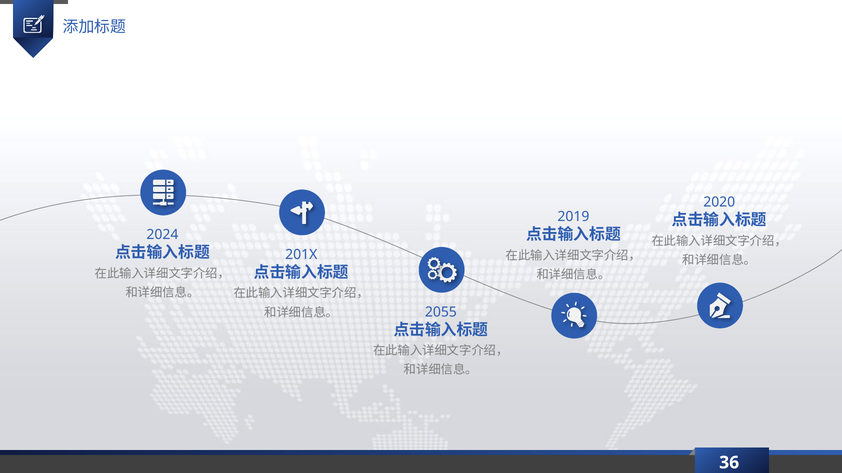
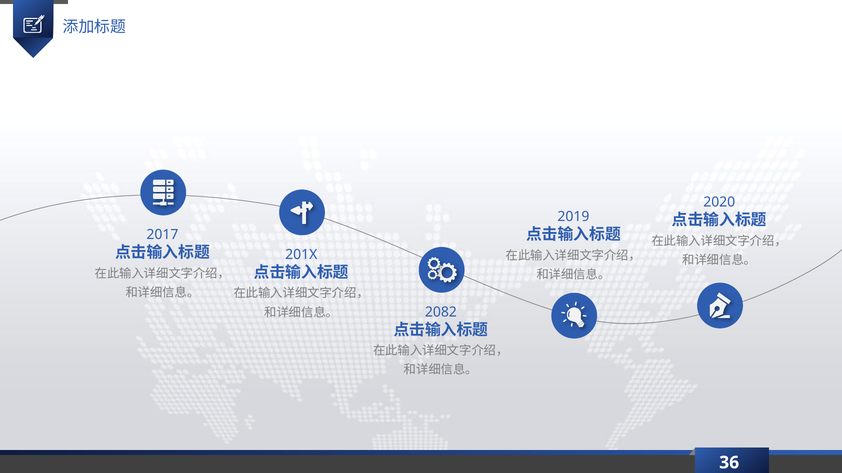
2024: 2024 -> 2017 (162, 235)
2055: 2055 -> 2082 (441, 312)
